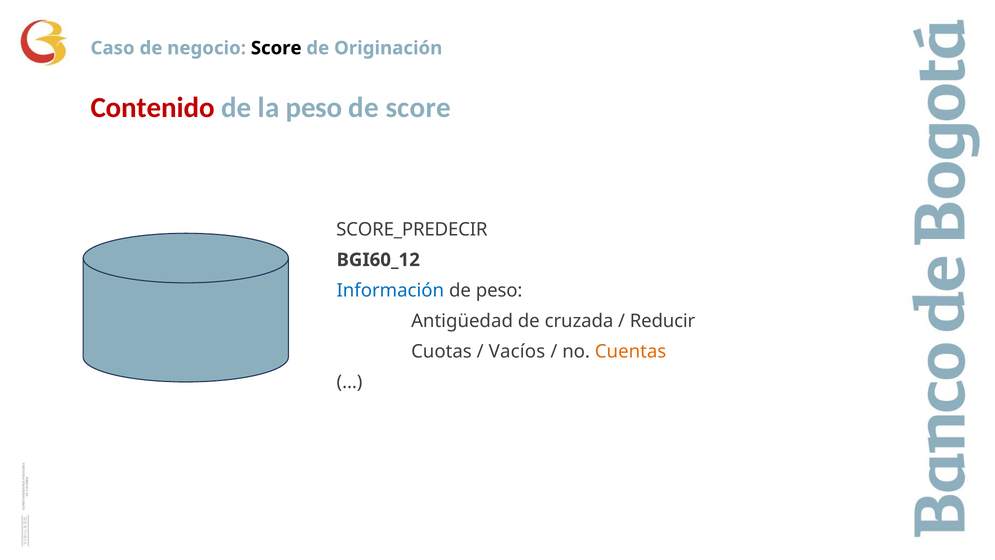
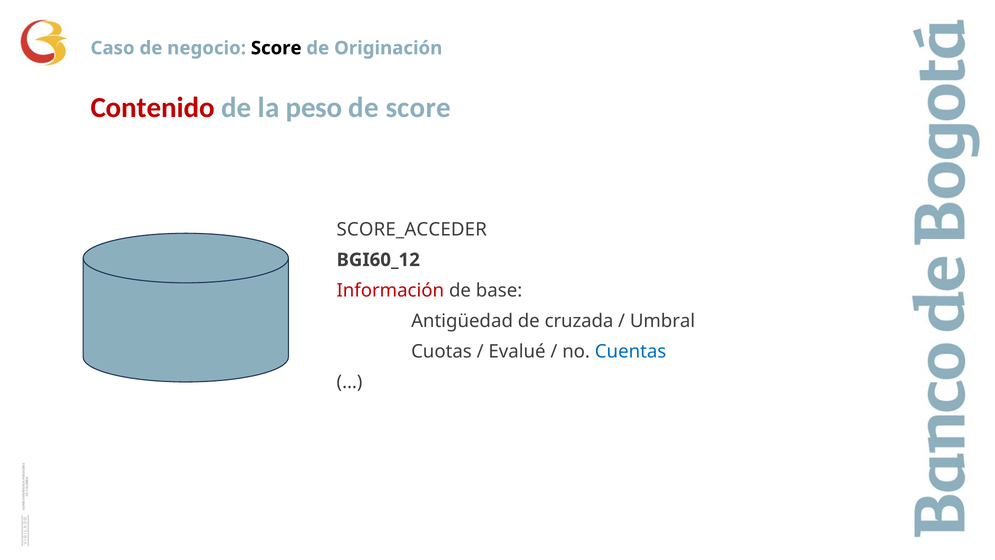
SCORE_PREDECIR: SCORE_PREDECIR -> SCORE_ACCEDER (412, 229)
Información colour: blue -> red (390, 290)
de peso: peso -> base (499, 290)
Reducir: Reducir -> Umbral (663, 321)
Vacíos: Vacíos -> Evalué (517, 351)
Cuentas colour: orange -> blue (631, 351)
